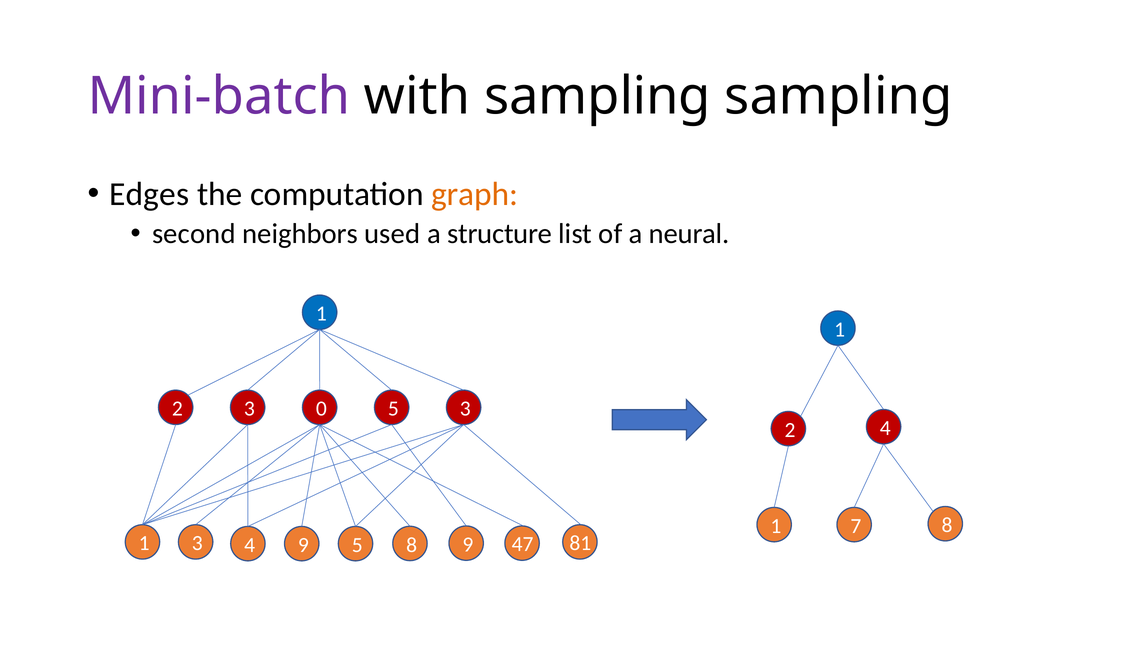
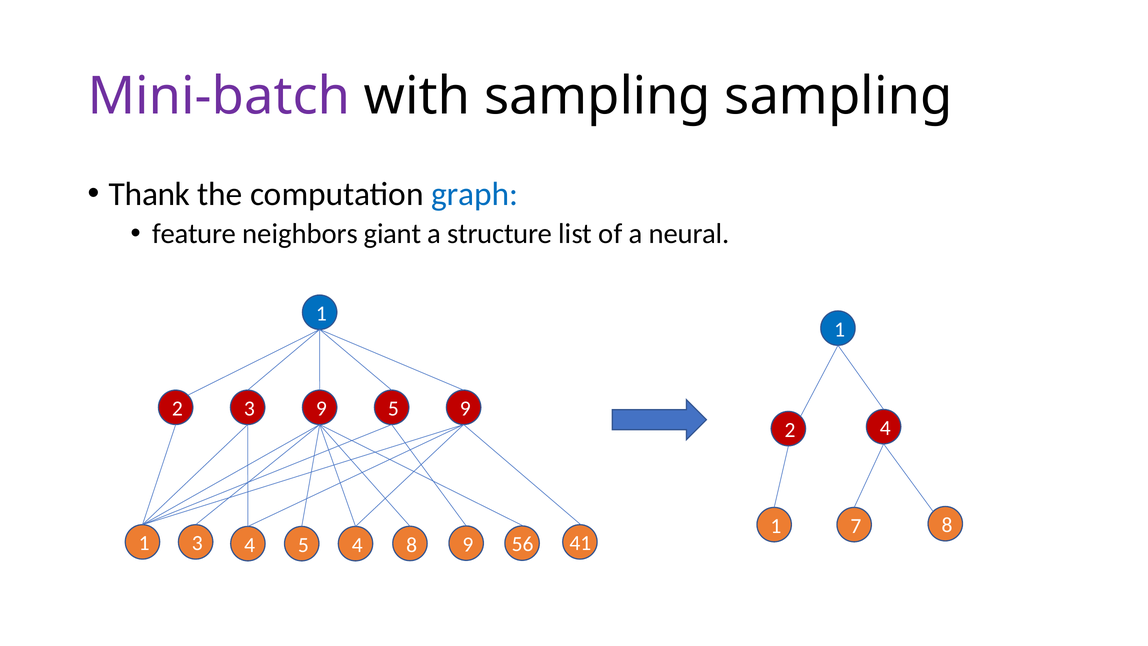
Edges: Edges -> Thank (150, 194)
graph colour: orange -> blue (475, 194)
second: second -> feature (194, 234)
used: used -> giant (393, 234)
3 0: 0 -> 9 (321, 409)
2 3: 3 -> 9 (465, 409)
3 9: 9 -> 5 (303, 545)
1 5: 5 -> 4 (357, 545)
47: 47 -> 56 (523, 544)
81: 81 -> 41 (580, 543)
